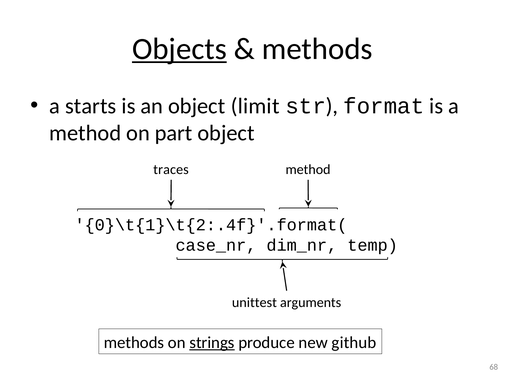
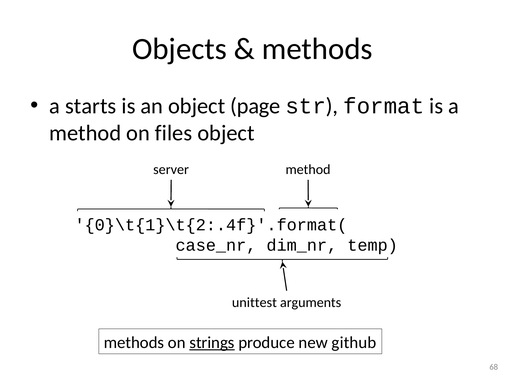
Objects underline: present -> none (179, 49)
limit: limit -> page (255, 106)
part: part -> files (174, 133)
traces: traces -> server (171, 169)
